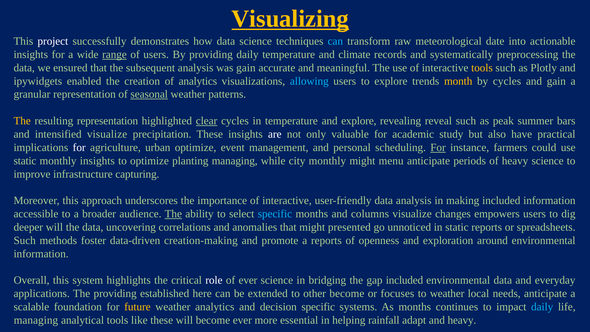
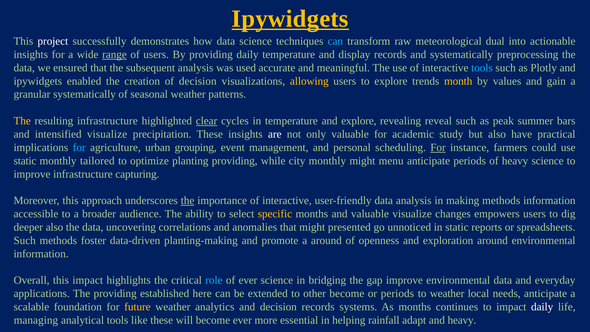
Visualizing: Visualizing -> Ipywidgets (290, 19)
date: date -> dual (495, 41)
climate: climate -> display (354, 54)
was gain: gain -> used (246, 68)
tools colour: yellow -> light blue (482, 68)
of analytics: analytics -> decision (198, 81)
allowing colour: light blue -> yellow (309, 81)
by cycles: cycles -> values (507, 81)
granular representation: representation -> systematically (84, 94)
seasonal underline: present -> none (149, 94)
resulting representation: representation -> infrastructure (107, 121)
for colour: white -> light blue (79, 147)
urban optimize: optimize -> grouping (196, 147)
monthly insights: insights -> tailored (97, 161)
planting managing: managing -> providing (235, 161)
the underline: none -> present (188, 201)
making included: included -> methods (501, 201)
The underline: present -> none (173, 214)
specific colour: light blue -> yellow (275, 214)
and columns: columns -> valuable (370, 214)
deeper will: will -> also (55, 227)
creation-making: creation-making -> planting-making (201, 240)
a reports: reports -> around (326, 240)
this system: system -> impact (88, 280)
role colour: white -> light blue (214, 280)
gap included: included -> improve (404, 280)
or focuses: focuses -> periods (397, 293)
decision specific: specific -> records (318, 307)
daily colour: light blue -> white (542, 307)
